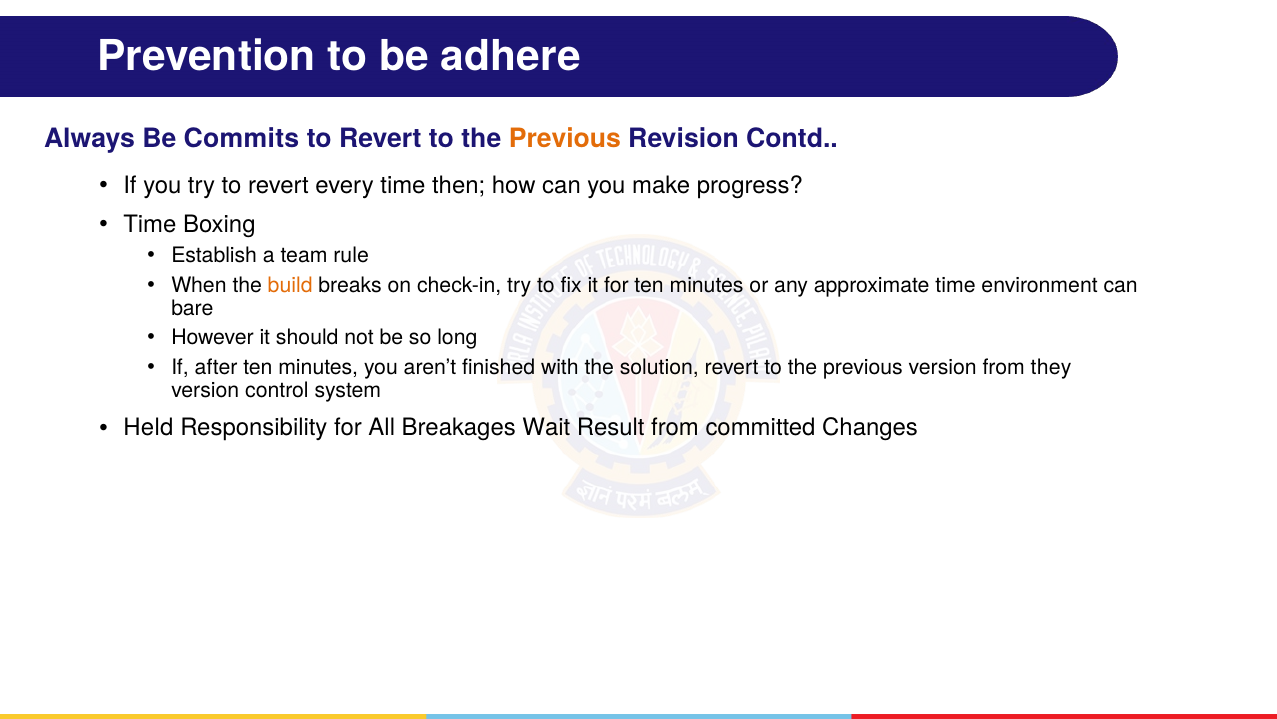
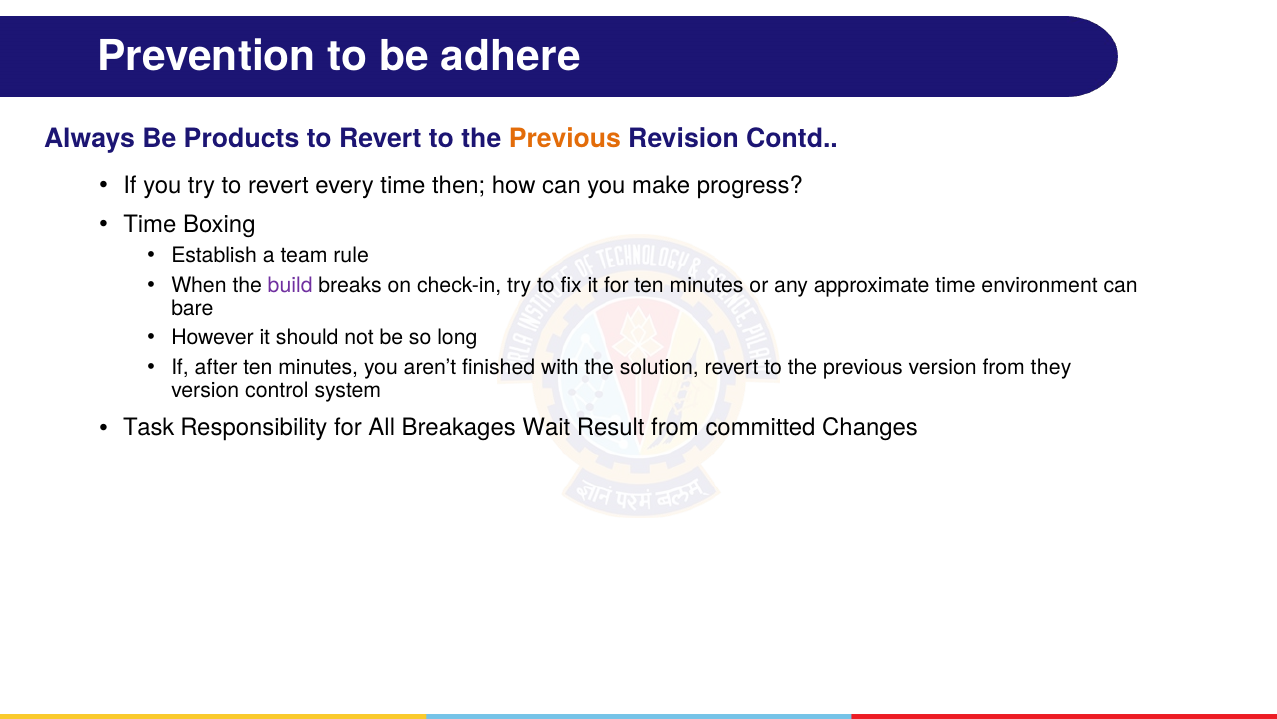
Commits: Commits -> Products (242, 139)
build colour: orange -> purple (290, 285)
Held: Held -> Task (149, 428)
